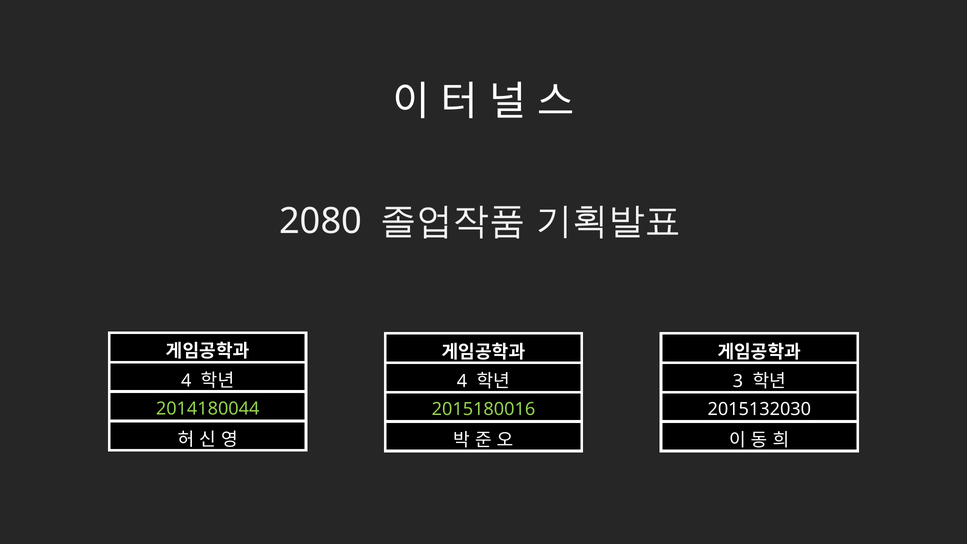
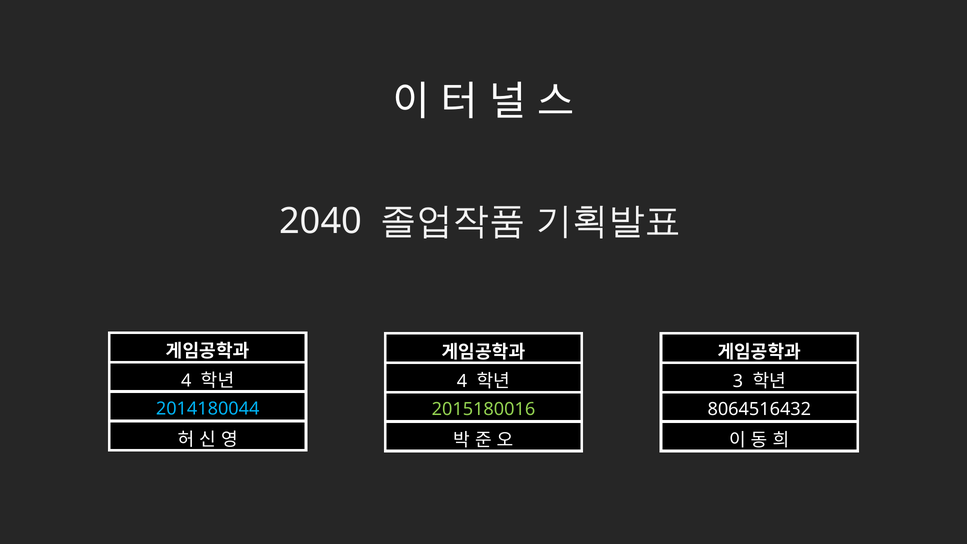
2080: 2080 -> 2040 (321, 221)
2014180044 colour: light green -> light blue (208, 408)
2015132030: 2015132030 -> 8064516432 (759, 409)
